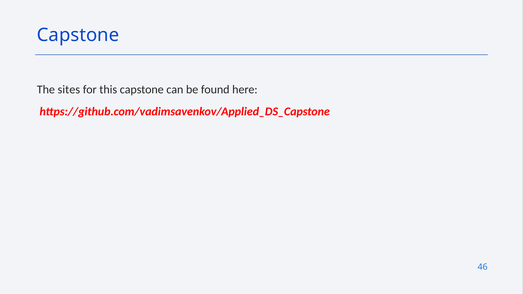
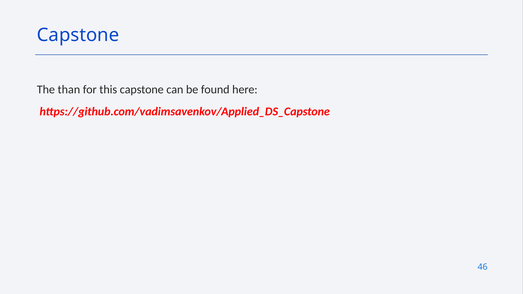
sites: sites -> than (69, 90)
